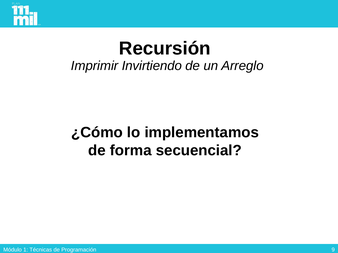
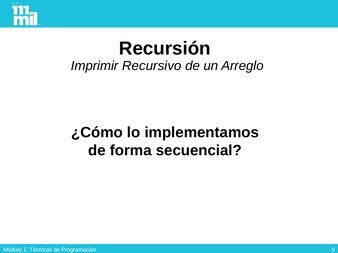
Invirtiendo: Invirtiendo -> Recursivo (152, 66)
